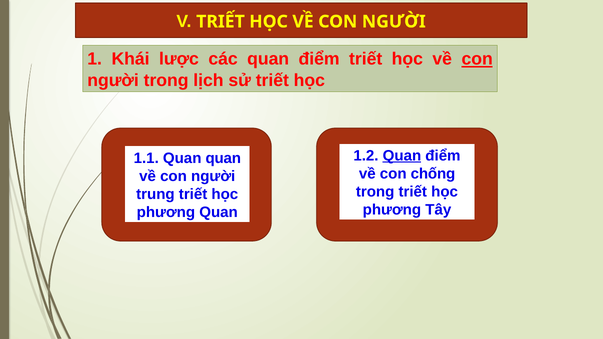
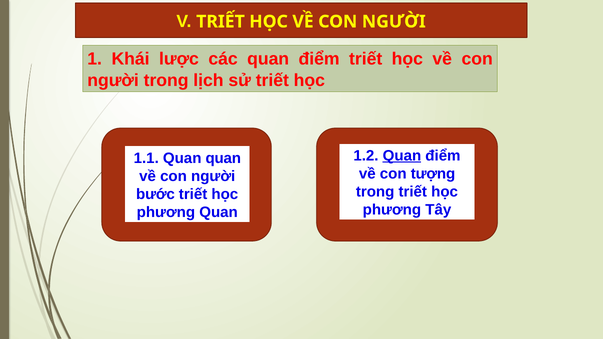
con underline: present -> none (477, 59)
chống: chống -> tượng (433, 174)
trung: trung -> bước (156, 194)
